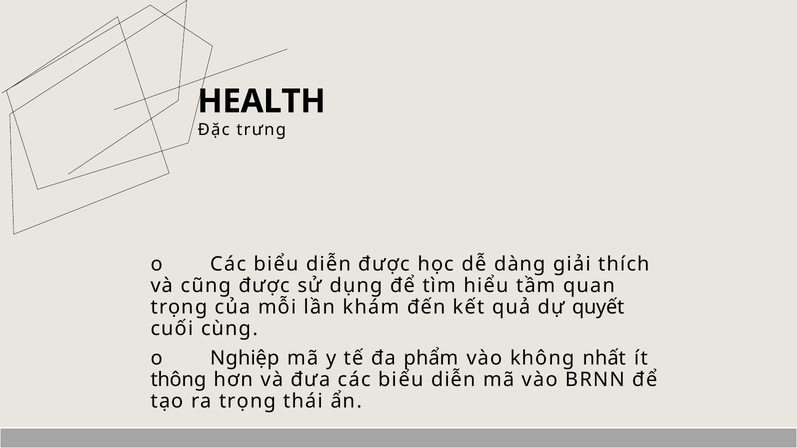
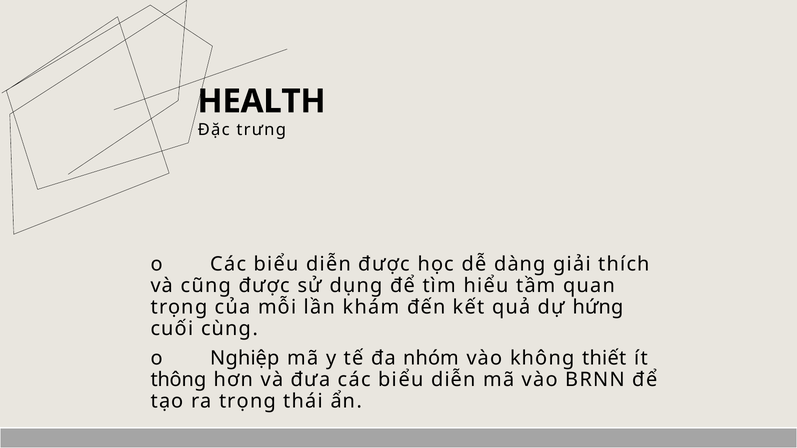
quyết: quyết -> hứng (598, 307)
phẩm: phẩm -> nhóm (431, 359)
nhất: nhất -> thiết (604, 359)
